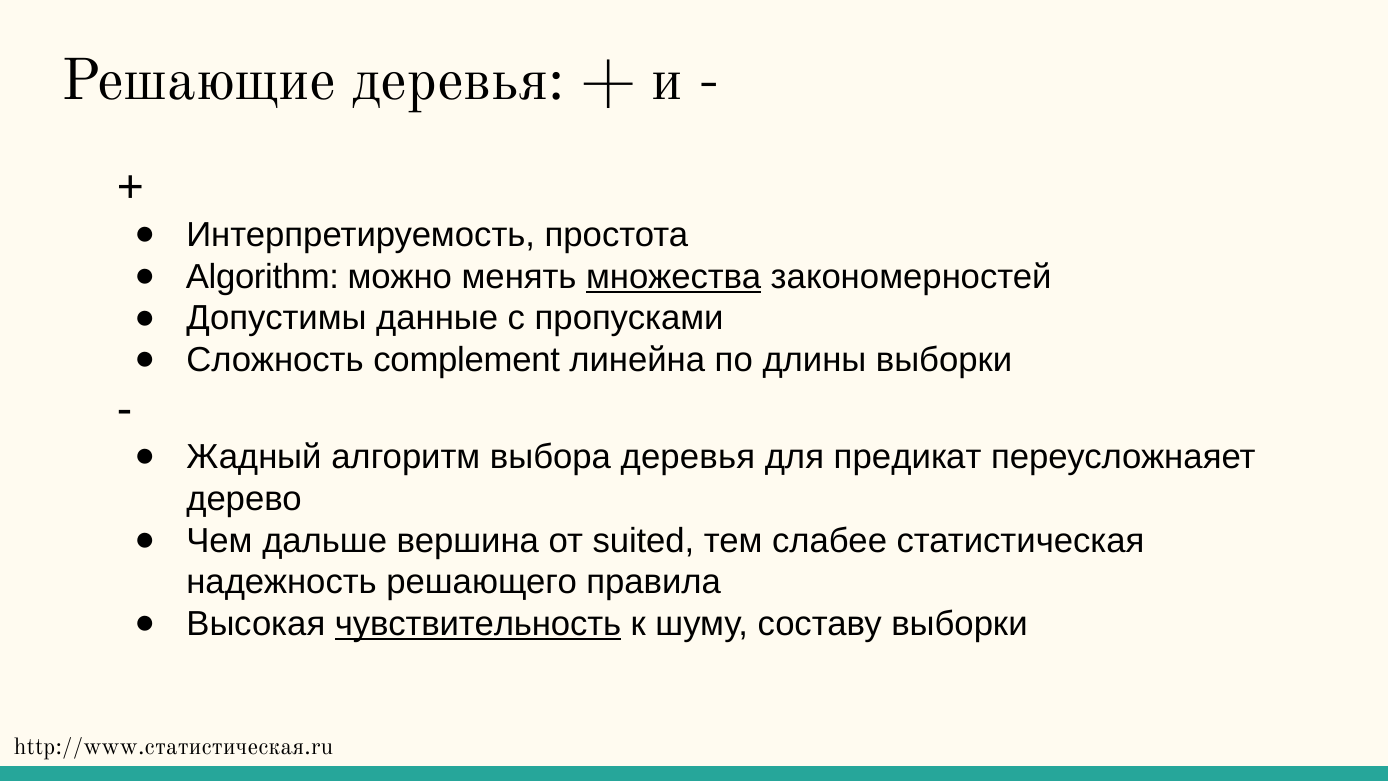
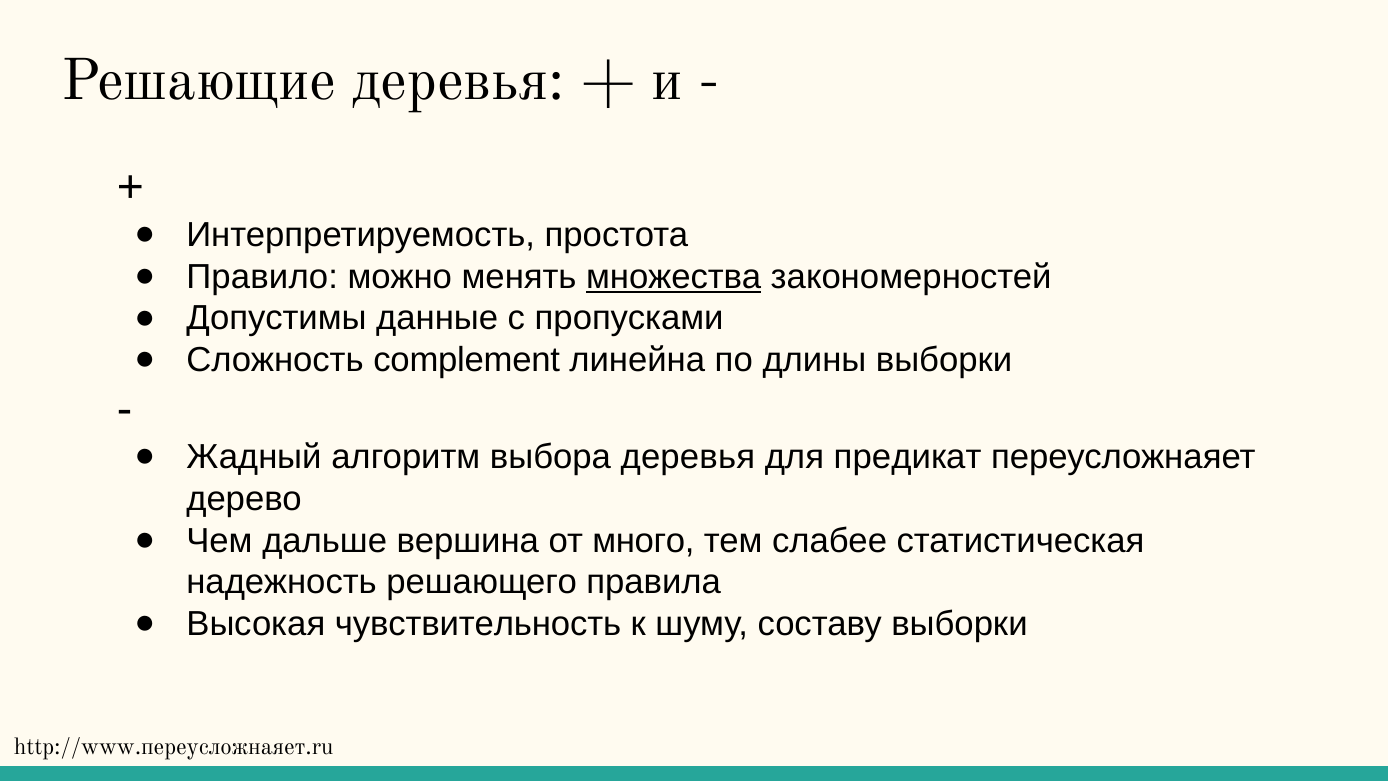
Algorithm: Algorithm -> Правило (262, 277)
suited: suited -> много (643, 540)
чувствительность underline: present -> none (478, 624)
http://www.статистическая.ru: http://www.статистическая.ru -> http://www.переусложнаяет.ru (174, 747)
